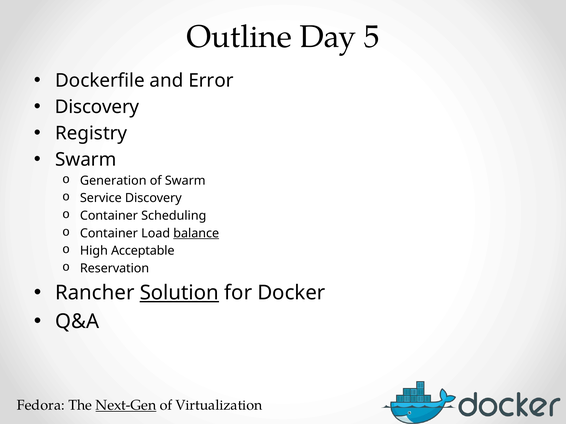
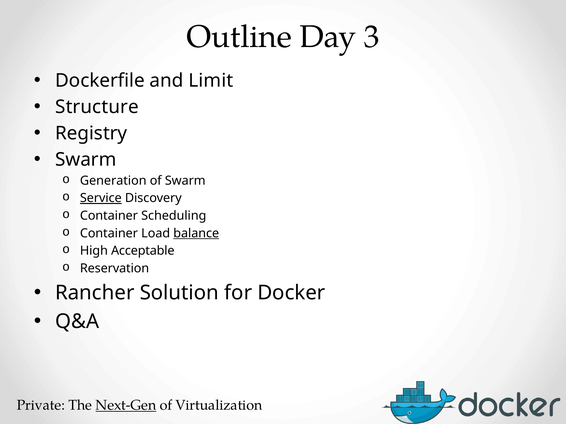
5: 5 -> 3 (372, 37)
Error: Error -> Limit (211, 81)
Discovery: Discovery -> Structure (97, 107)
Service underline: none -> present (101, 198)
Solution underline: present -> none (179, 293)
Fedora: Fedora -> Private (41, 406)
